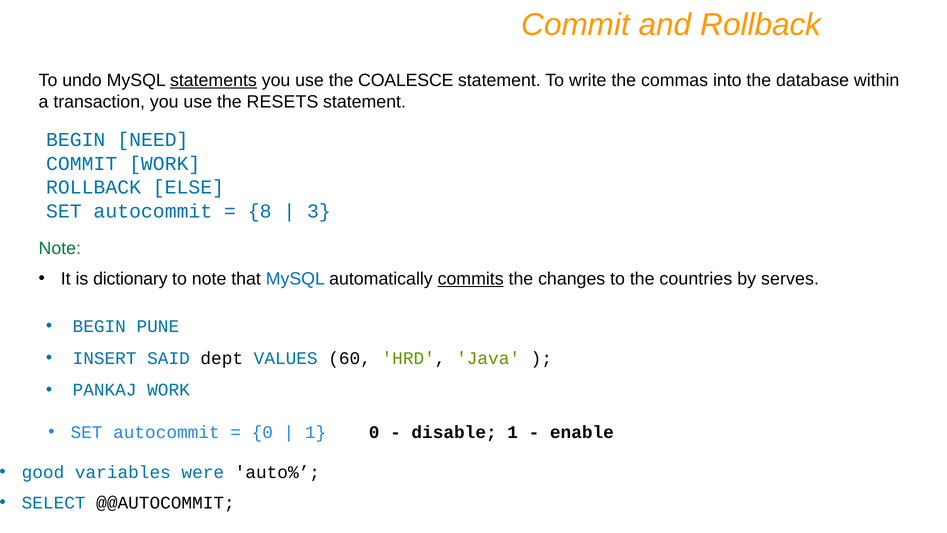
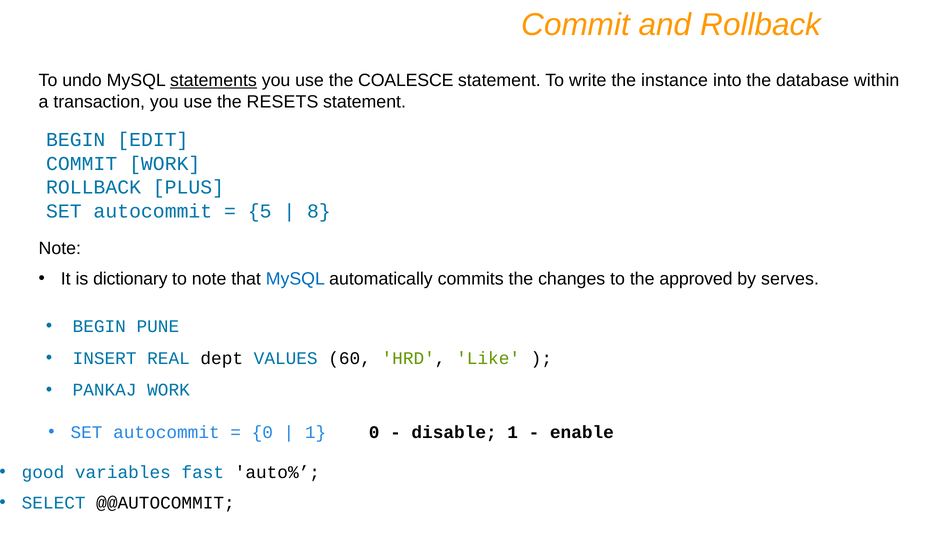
commas: commas -> instance (674, 80)
NEED: NEED -> EDIT (153, 140)
ELSE: ELSE -> PLUS (188, 187)
8: 8 -> 5 (260, 211)
3: 3 -> 8 (319, 211)
Note colour: green -> black (60, 248)
commits underline: present -> none (471, 279)
countries: countries -> approved (696, 279)
SAID: SAID -> REAL (169, 358)
Java: Java -> Like (488, 358)
were: were -> fast (203, 472)
